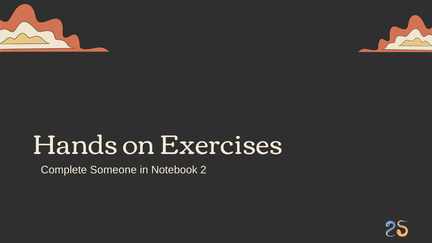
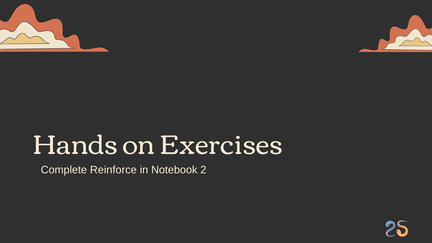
Someone: Someone -> Reinforce (113, 170)
